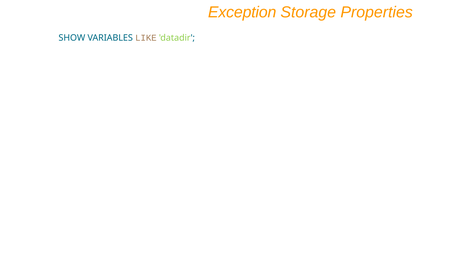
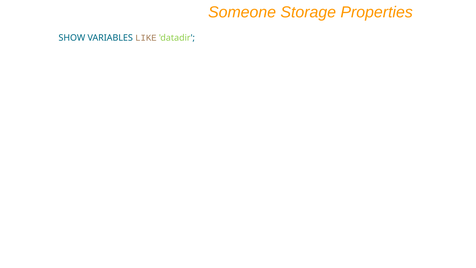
Exception: Exception -> Someone (242, 12)
